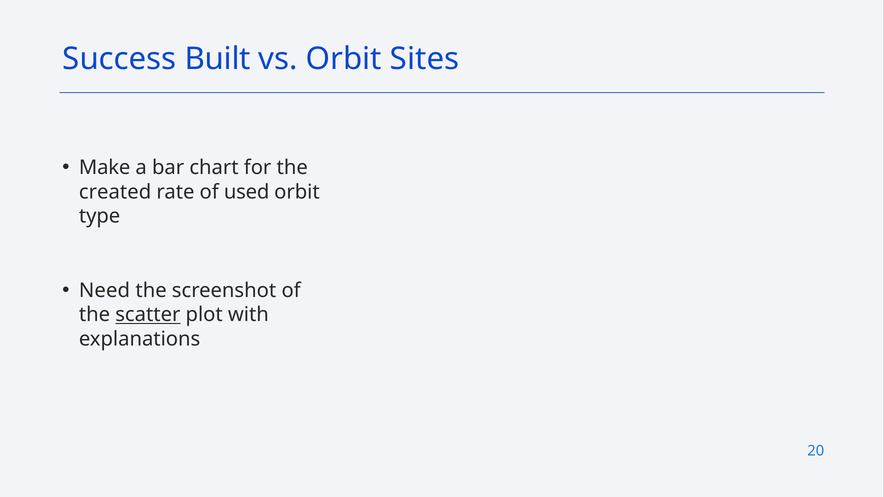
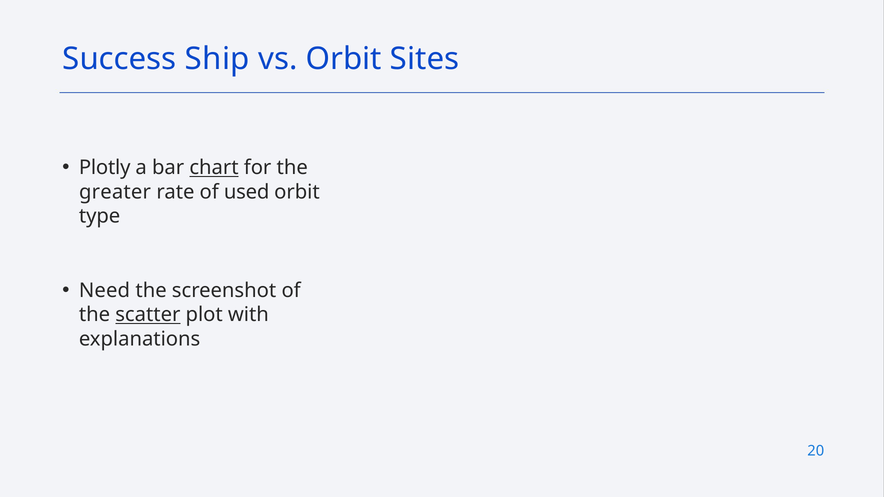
Built: Built -> Ship (217, 59)
Make: Make -> Plotly (105, 168)
chart underline: none -> present (214, 168)
created: created -> greater (115, 192)
